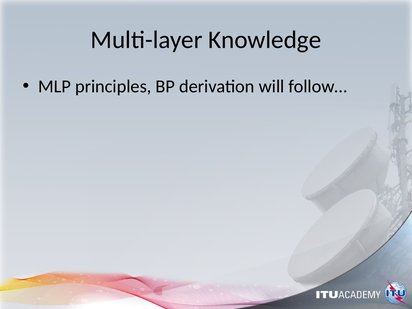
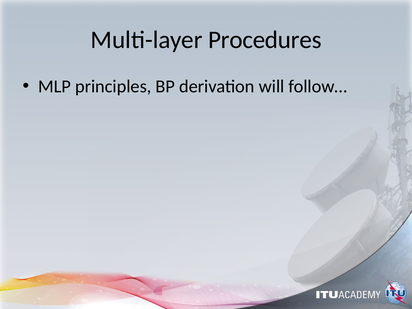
Knowledge: Knowledge -> Procedures (265, 40)
